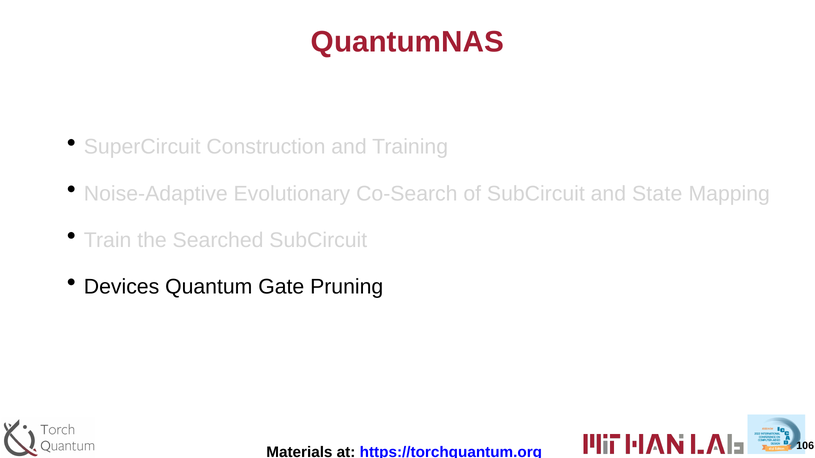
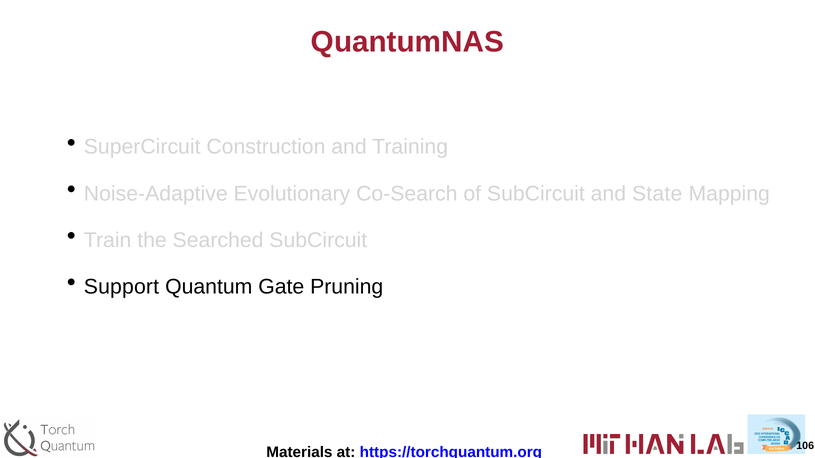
Devices: Devices -> Support (121, 287)
